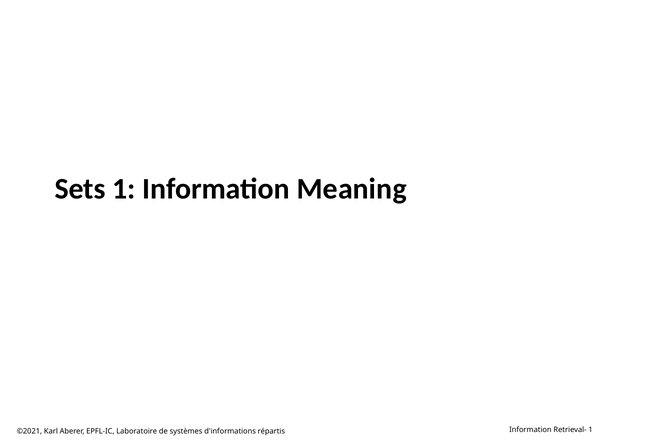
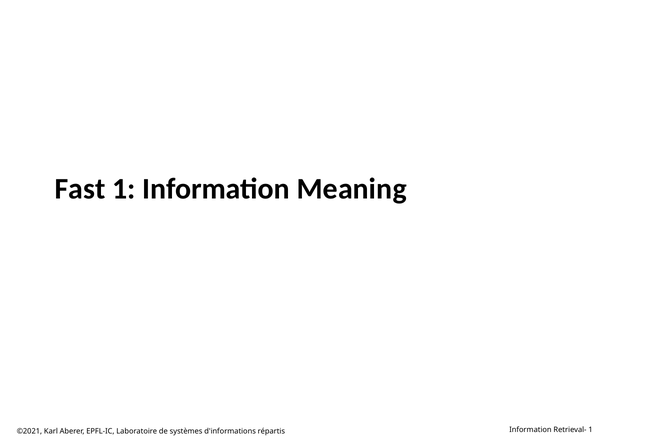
Sets: Sets -> Fast (80, 189)
